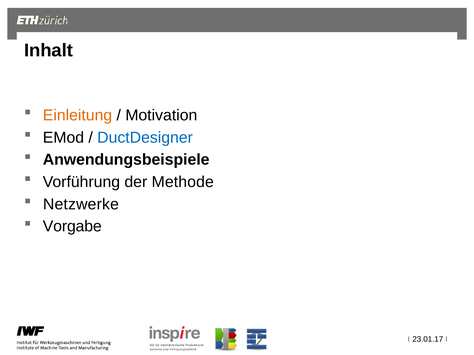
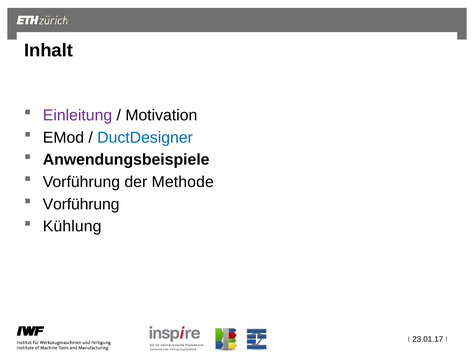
Einleitung colour: orange -> purple (78, 116)
Netzwerke: Netzwerke -> Vorführung (81, 204)
Vorgabe: Vorgabe -> Kühlung (72, 227)
